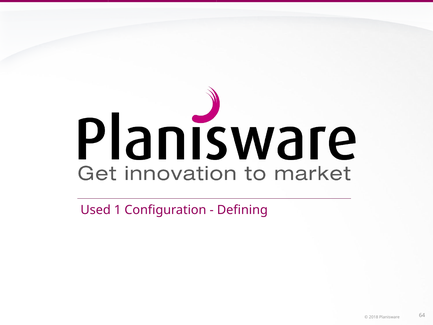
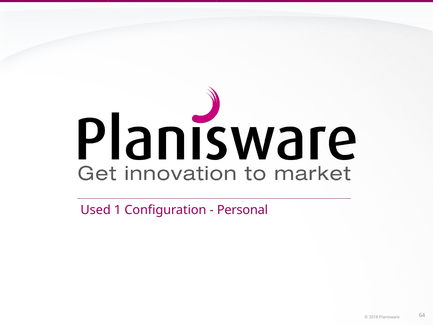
Defining: Defining -> Personal (242, 210)
